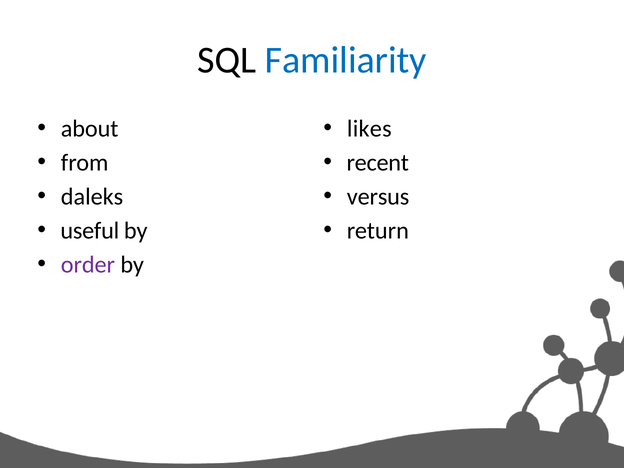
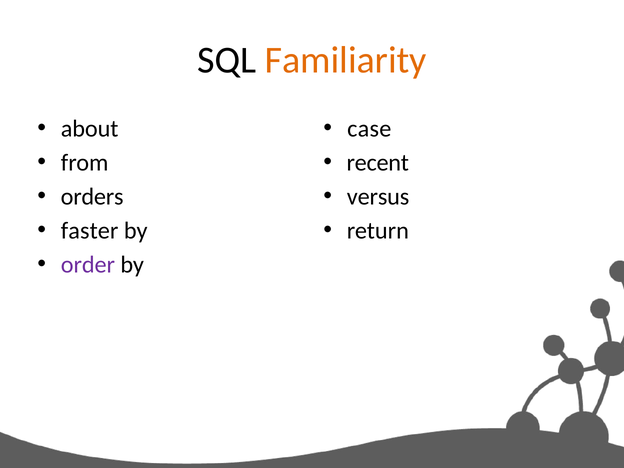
Familiarity colour: blue -> orange (346, 60)
likes: likes -> case (369, 129)
daleks: daleks -> orders (92, 197)
useful: useful -> faster (90, 231)
